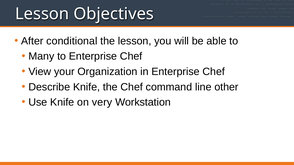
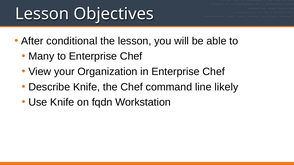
other: other -> likely (226, 87)
very: very -> fqdn (102, 102)
